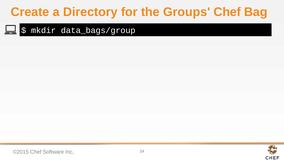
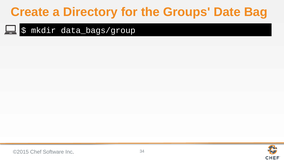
Groups Chef: Chef -> Date (227, 12)
